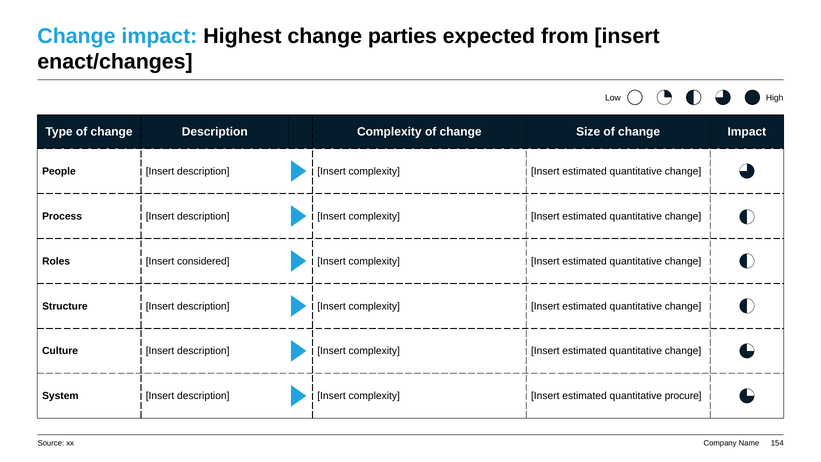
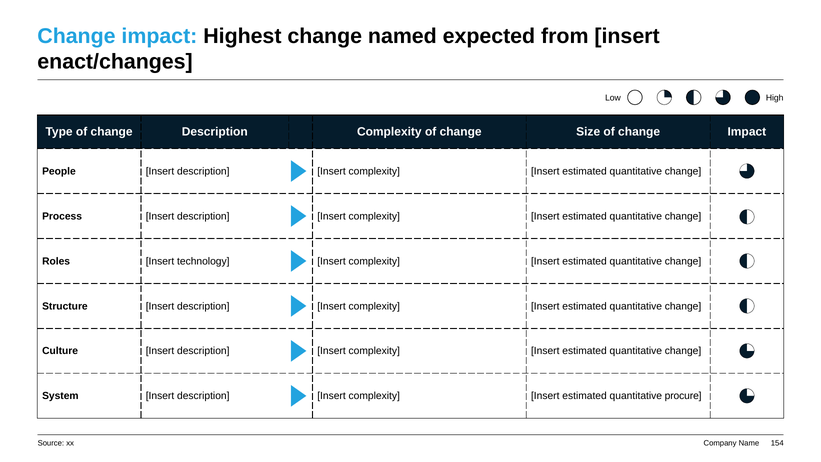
parties: parties -> named (402, 36)
considered: considered -> technology (203, 261)
